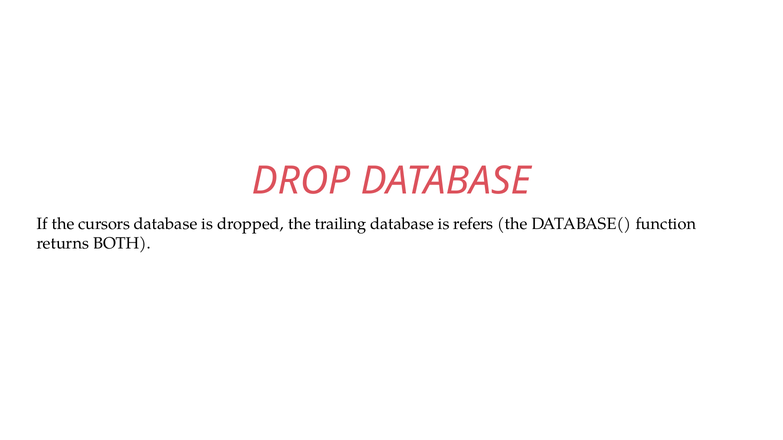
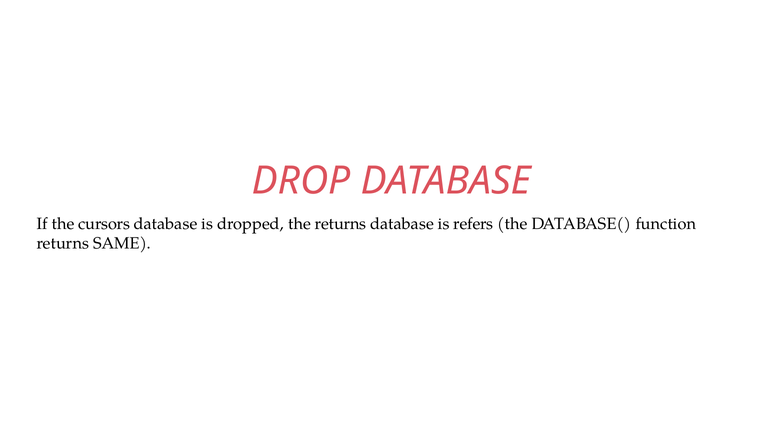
the trailing: trailing -> returns (341, 224)
BOTH: BOTH -> SAME (122, 244)
